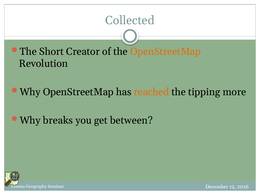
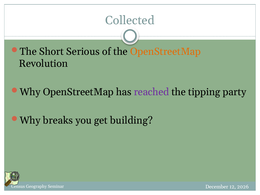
Creator: Creator -> Serious (83, 51)
reached colour: orange -> purple (151, 92)
more: more -> party (234, 92)
between: between -> building (131, 120)
